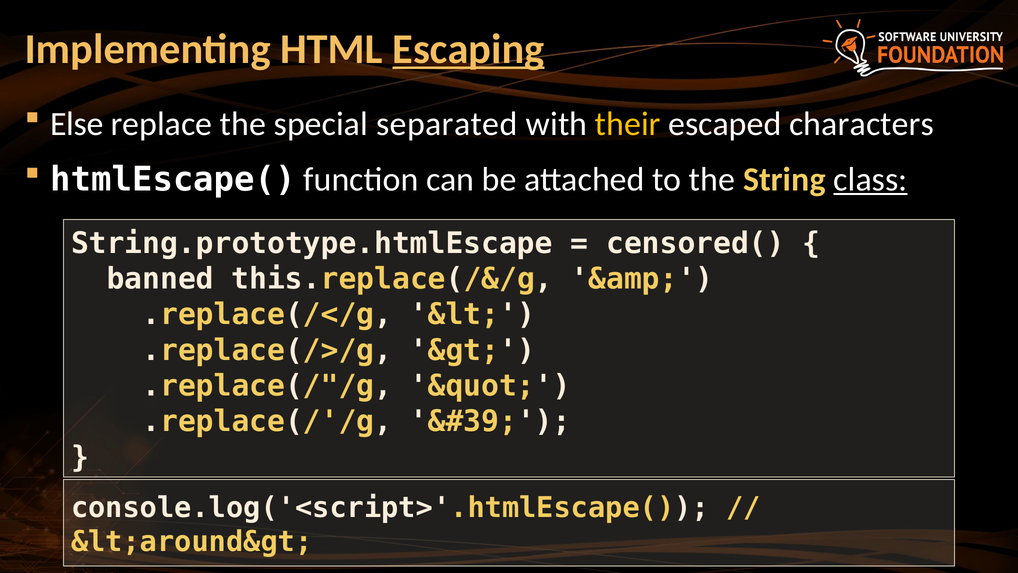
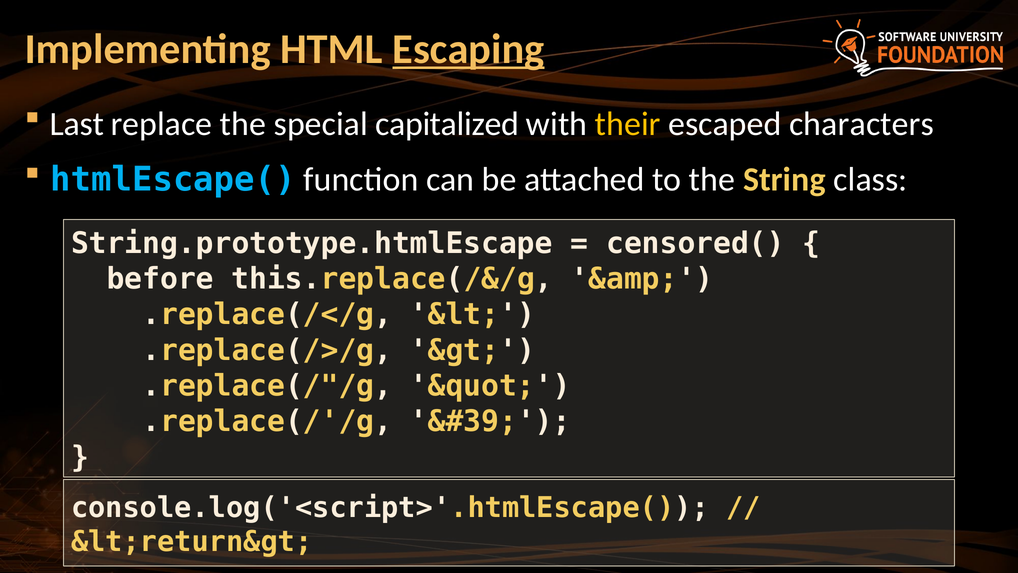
Else: Else -> Last (77, 124)
separated: separated -> capitalized (447, 124)
htmlEscape( colour: white -> light blue (173, 179)
class underline: present -> none (870, 179)
banned: banned -> before (160, 279)
&lt;around&gt: &lt;around&gt -> &lt;return&gt (192, 542)
